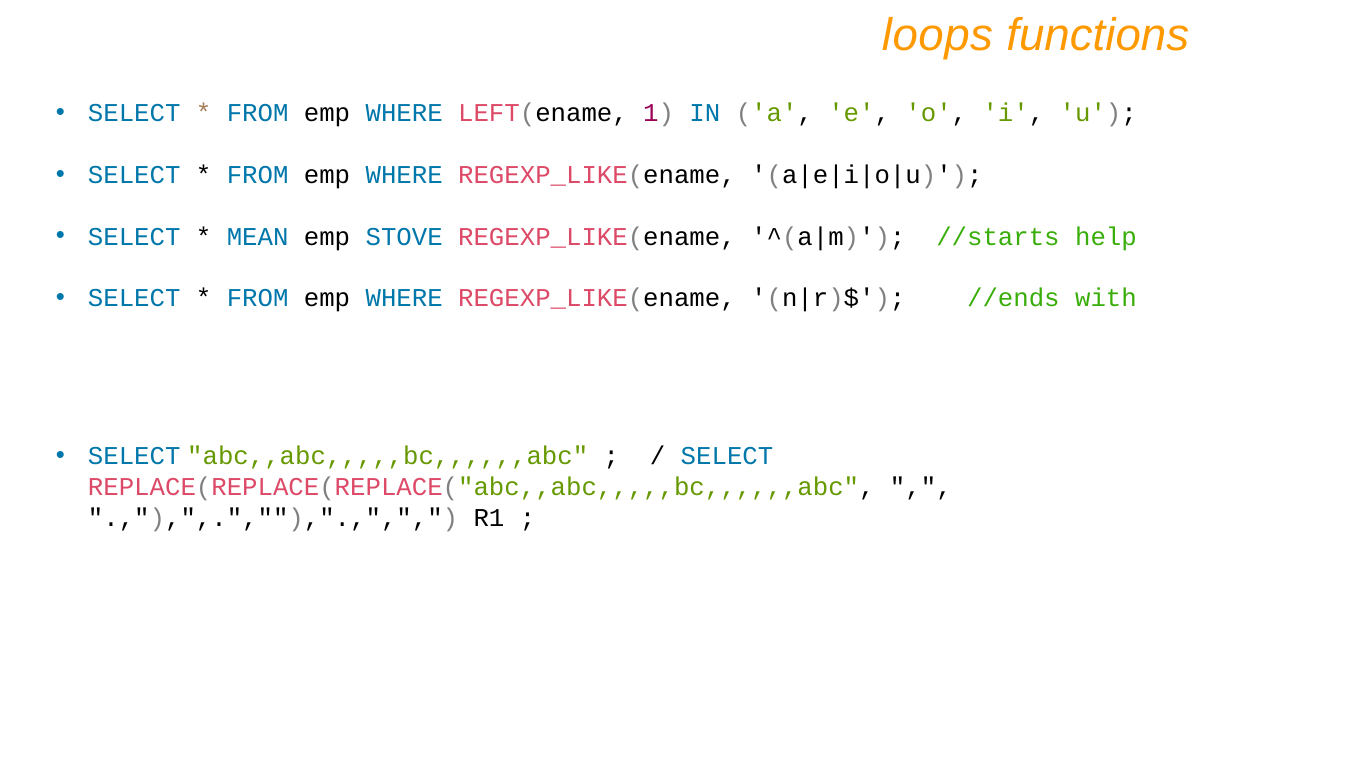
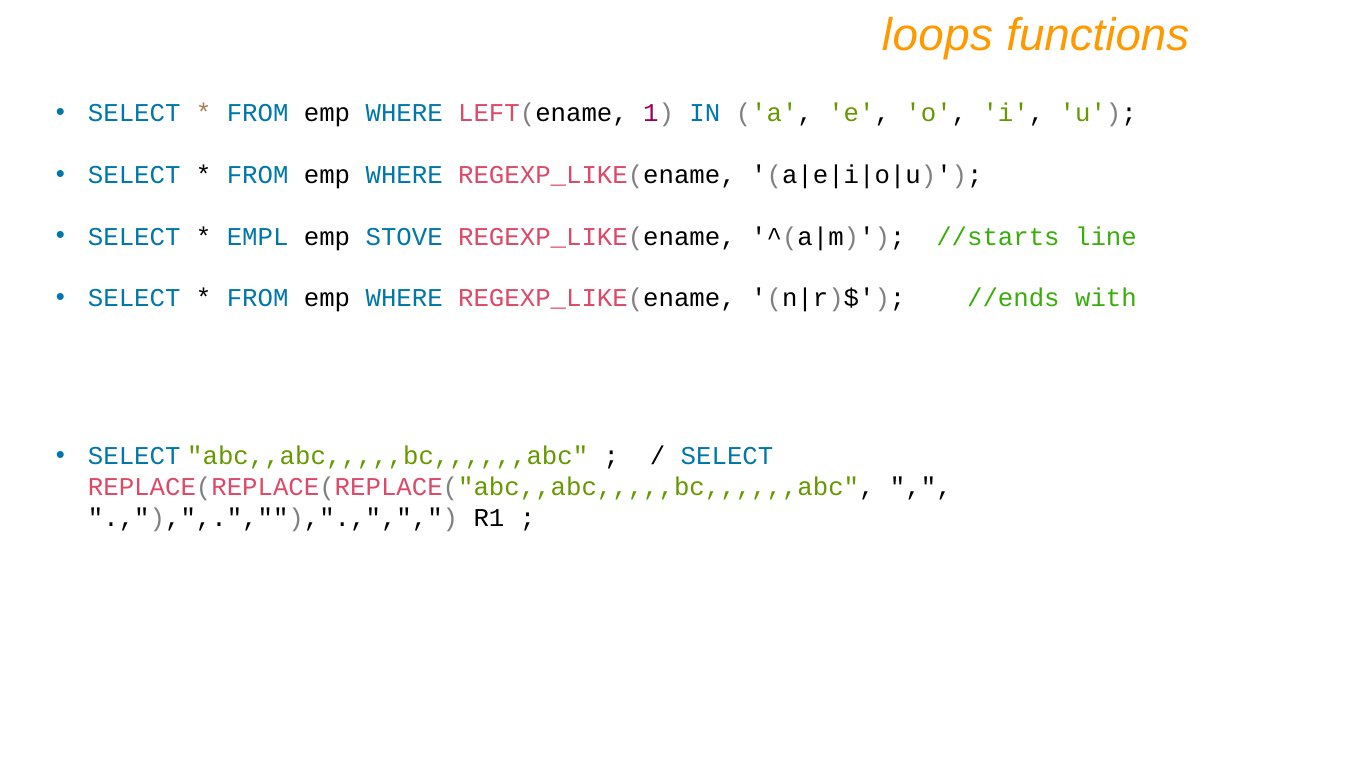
MEAN: MEAN -> EMPL (258, 237)
help: help -> line (1106, 237)
